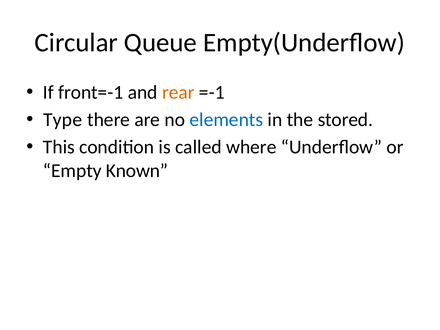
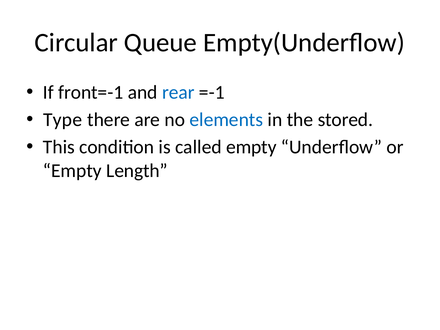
rear colour: orange -> blue (178, 92)
called where: where -> empty (251, 147)
Known: Known -> Length (137, 171)
